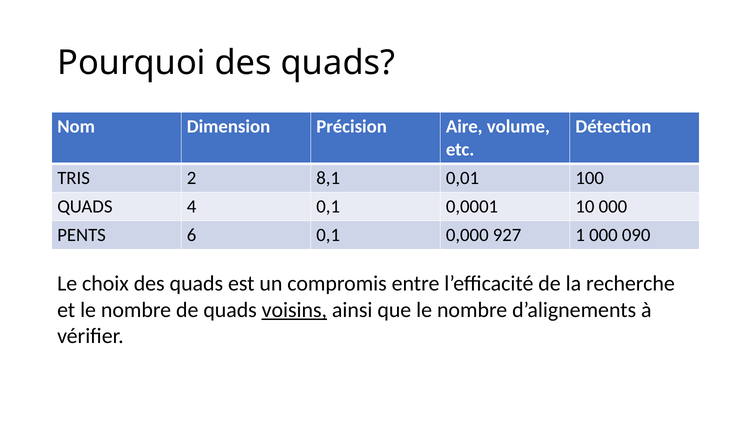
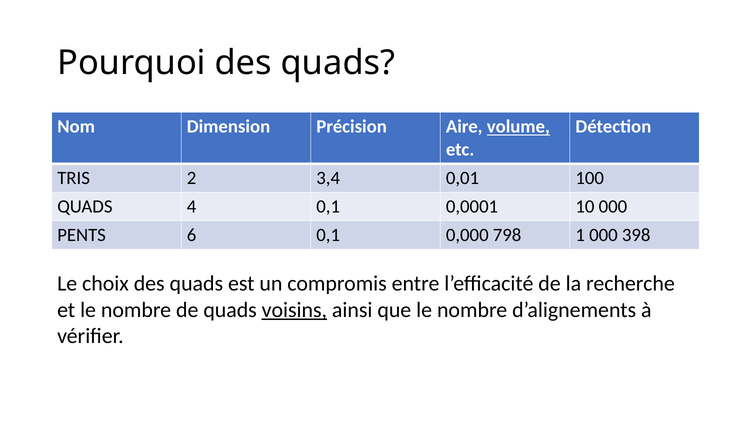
volume underline: none -> present (518, 127)
8,1: 8,1 -> 3,4 (328, 178)
927: 927 -> 798 (507, 235)
090: 090 -> 398 (636, 235)
